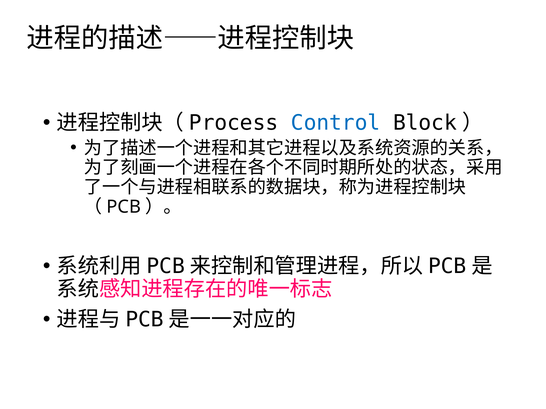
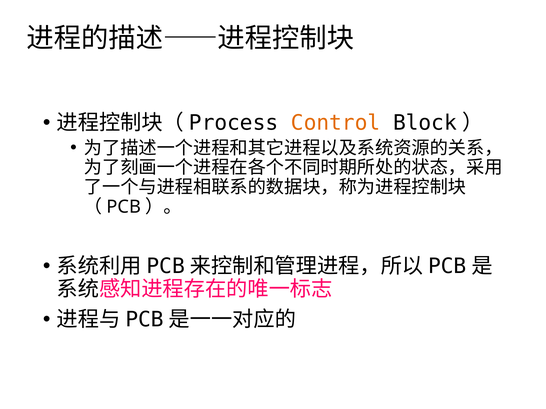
Control colour: blue -> orange (336, 123)
